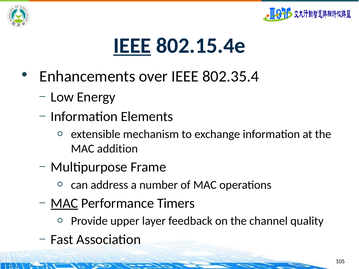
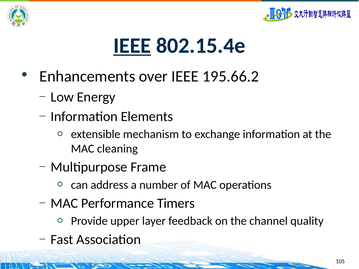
802.35.4: 802.35.4 -> 195.66.2 (231, 76)
addition: addition -> cleaning (117, 149)
MAC underline: present -> none (64, 203)
